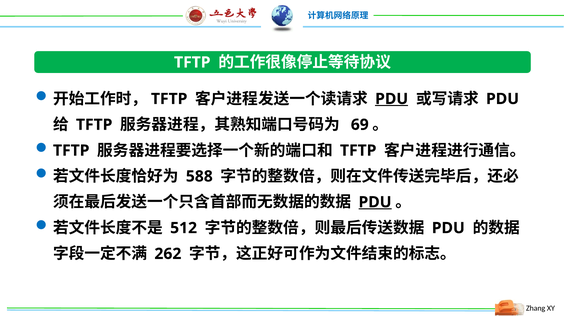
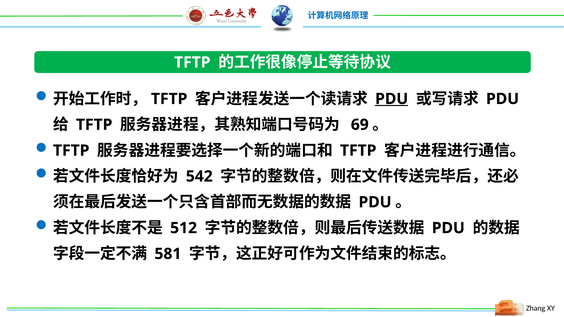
588: 588 -> 542 (199, 176)
PDU underline: present -> none (375, 202)
262: 262 -> 581 (168, 254)
